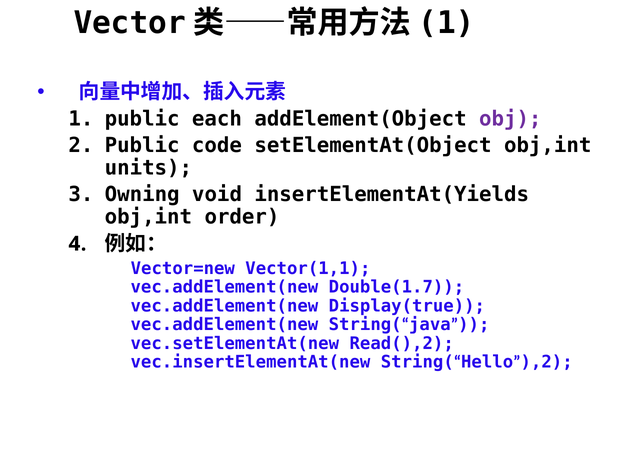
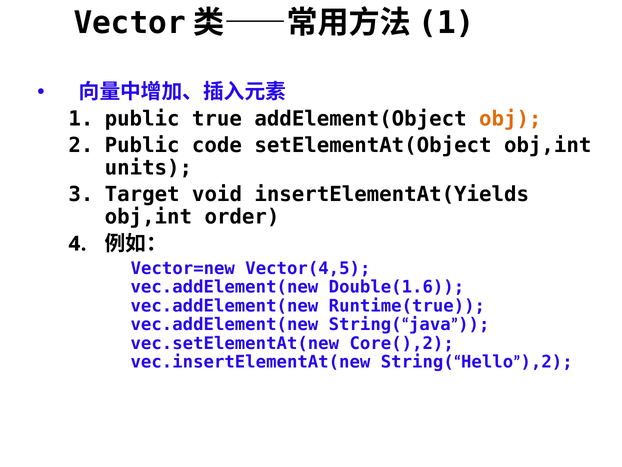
each: each -> true (217, 119)
obj colour: purple -> orange (510, 119)
Owning: Owning -> Target (142, 194)
Vector(1,1: Vector(1,1 -> Vector(4,5 (308, 268)
Double(1.7: Double(1.7 -> Double(1.6 (396, 287)
Display(true: Display(true -> Runtime(true (407, 306)
Read(),2: Read(),2 -> Core(),2 (402, 343)
